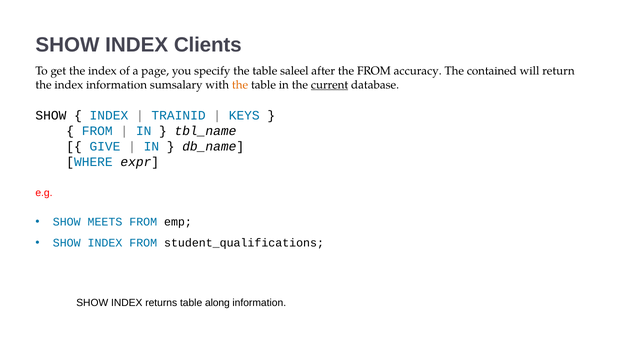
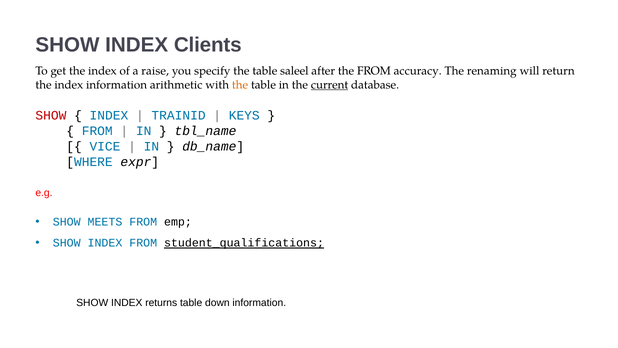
page: page -> raise (155, 71)
contained: contained -> renaming (492, 71)
sumsalary: sumsalary -> arithmetic (176, 85)
SHOW colour: black -> red (51, 115)
GIVE: GIVE -> VICE (105, 146)
student_qualifications underline: none -> present (244, 243)
along: along -> down (217, 302)
